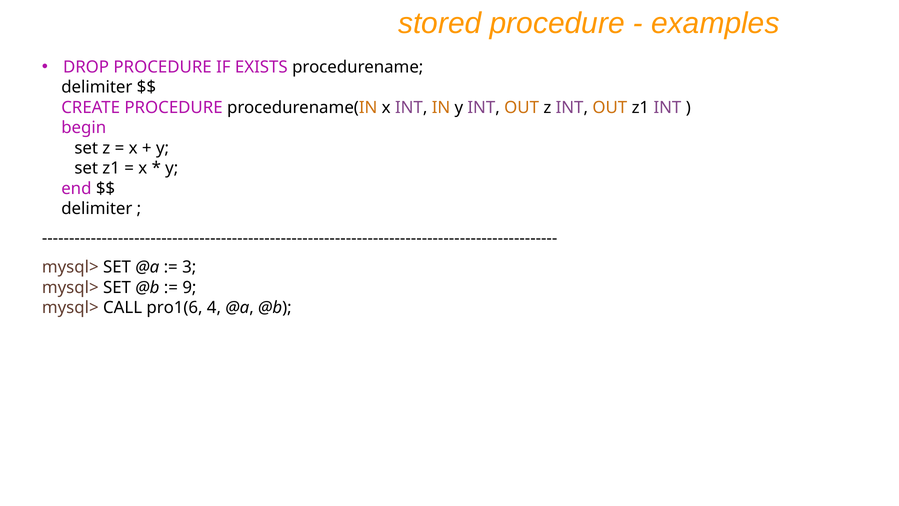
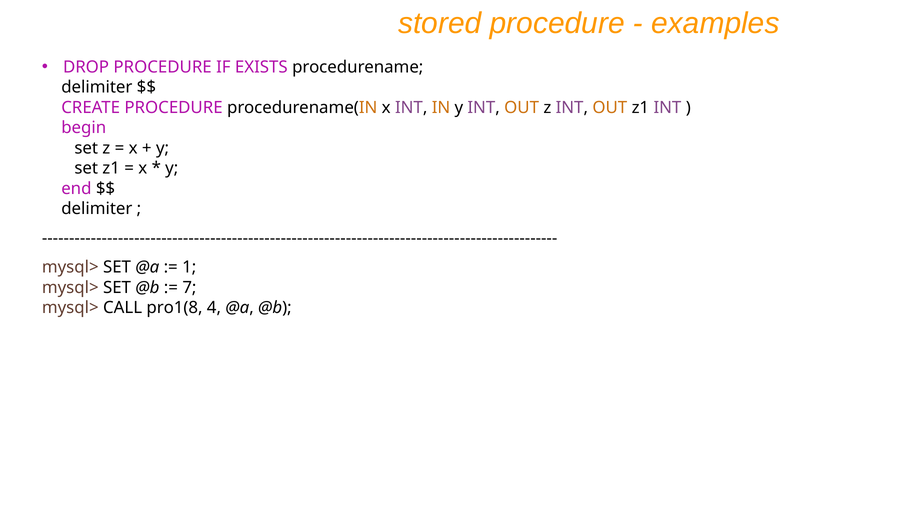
3: 3 -> 1 (189, 267)
9: 9 -> 7 (189, 287)
pro1(6: pro1(6 -> pro1(8 (174, 308)
